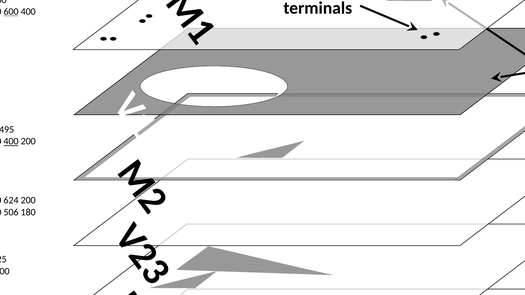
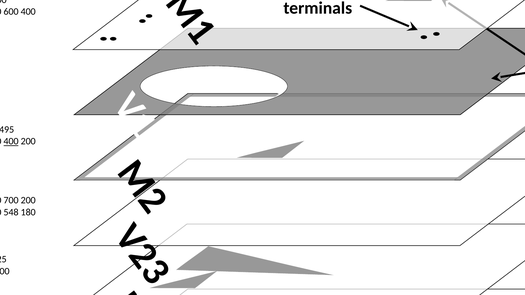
600 underline: present -> none (11, 12)
624: 624 -> 700 (11, 201)
506: 506 -> 548 (11, 212)
